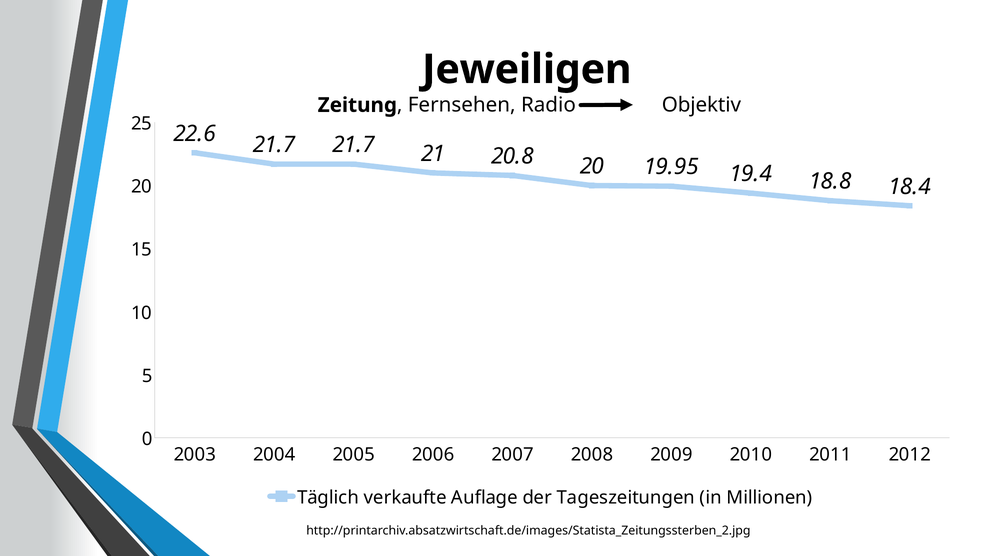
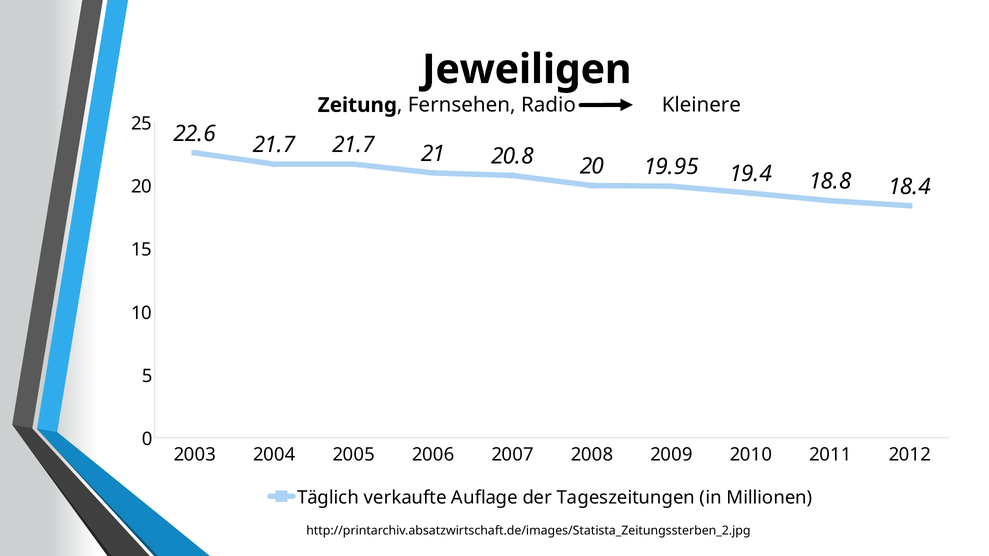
Objektiv: Objektiv -> Kleinere (701, 105)
